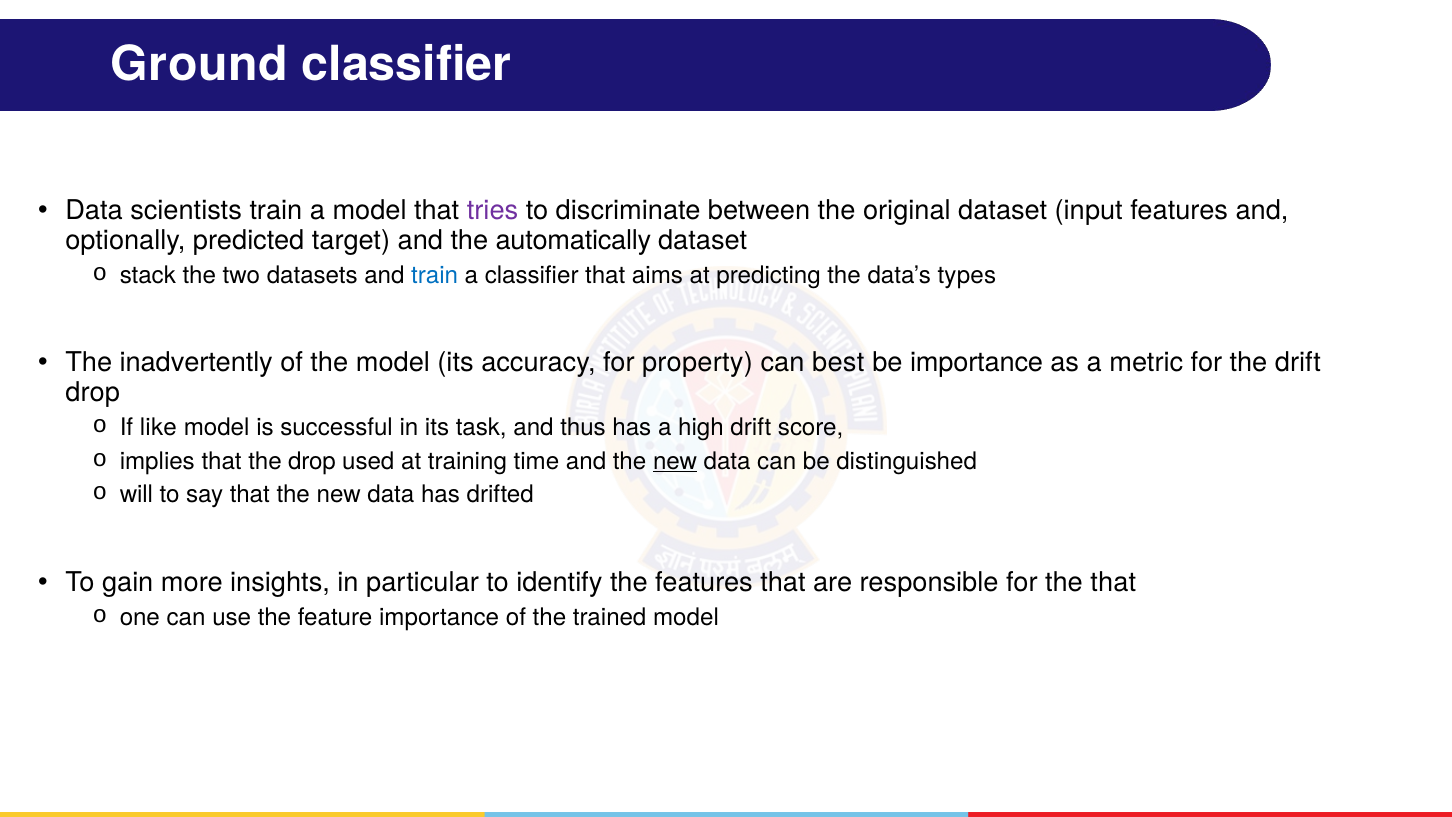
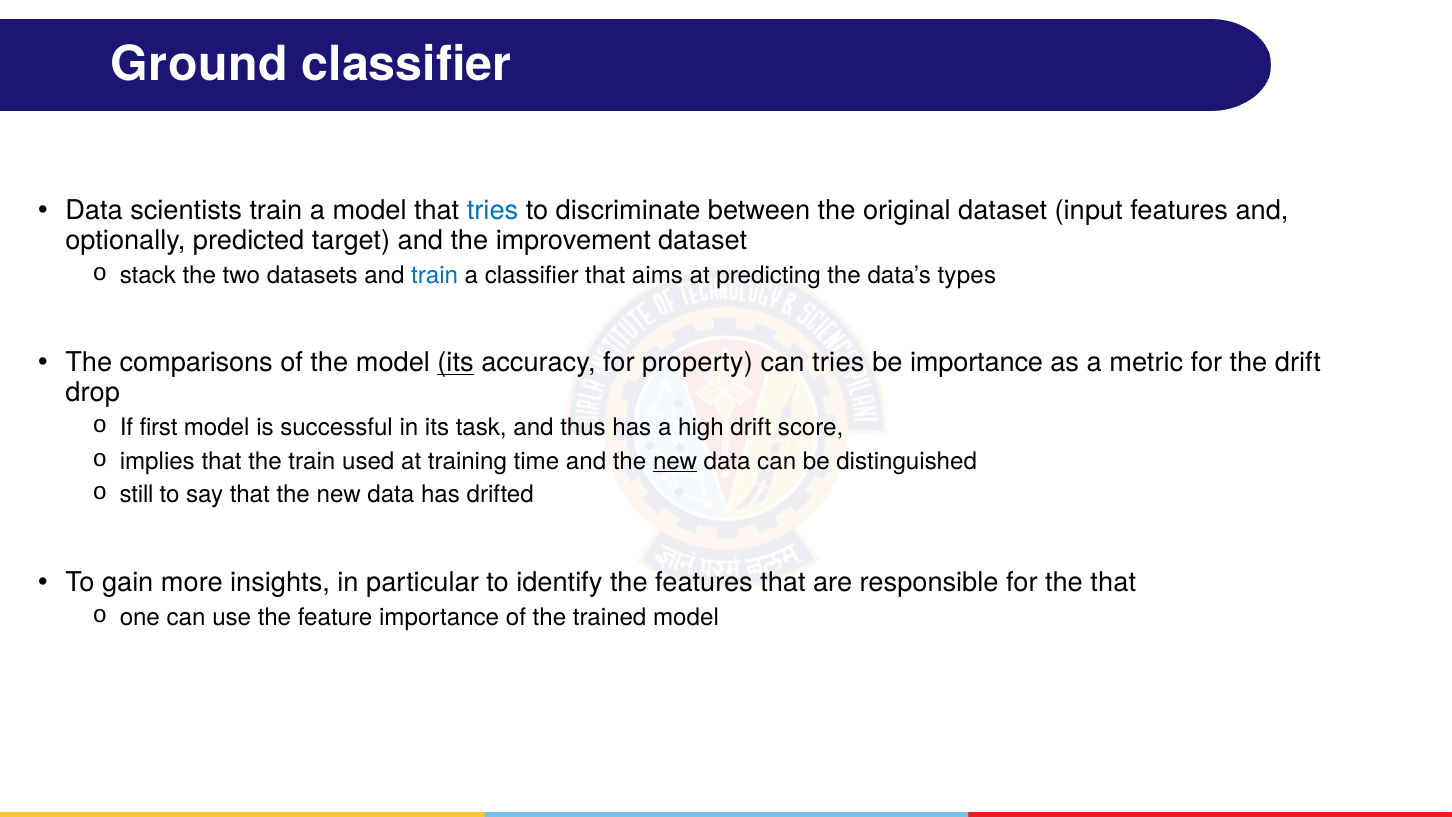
tries colour: purple -> blue (493, 211)
automatically: automatically -> improvement (573, 240)
inadvertently: inadvertently -> comparisons (196, 363)
its underline: none -> present (456, 363)
can best: best -> tries (838, 363)
like: like -> first (159, 427)
the drop: drop -> train (312, 461)
will: will -> still (137, 495)
